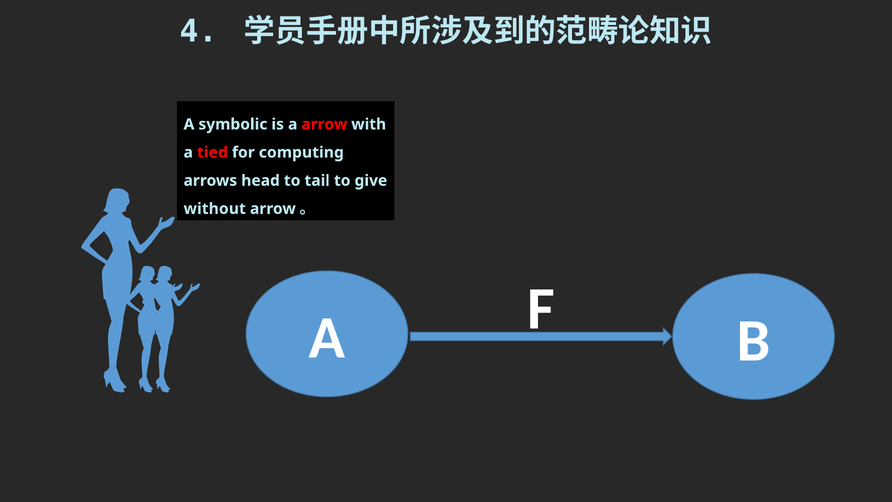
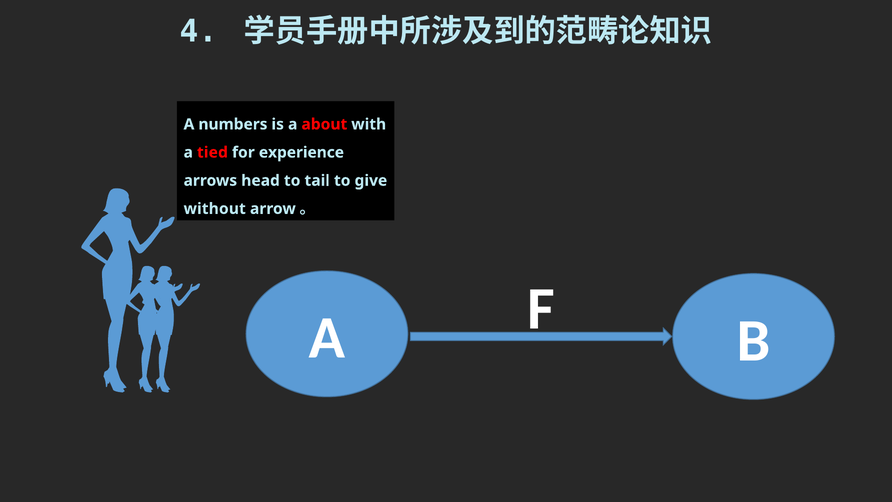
symbolic: symbolic -> numbers (233, 124)
a arrow: arrow -> about (324, 124)
computing: computing -> experience (301, 152)
